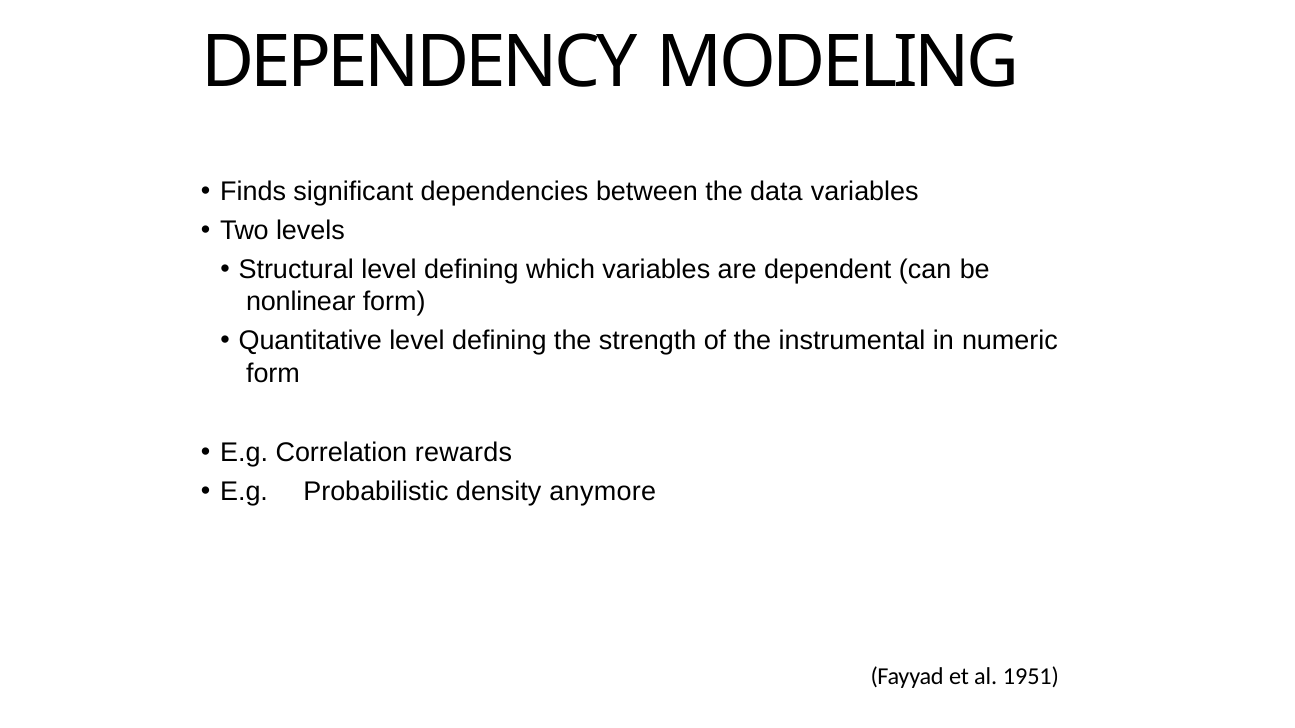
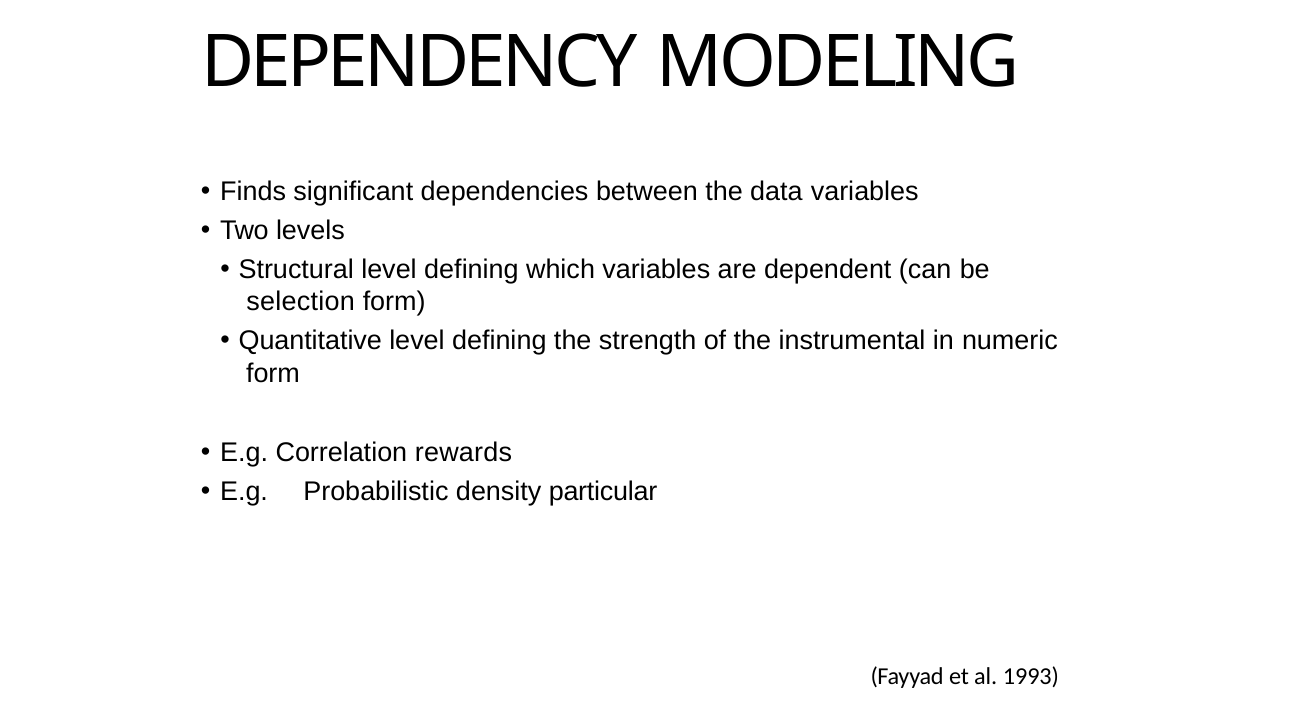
nonlinear: nonlinear -> selection (301, 302)
anymore: anymore -> particular (603, 492)
1951: 1951 -> 1993 (1031, 677)
